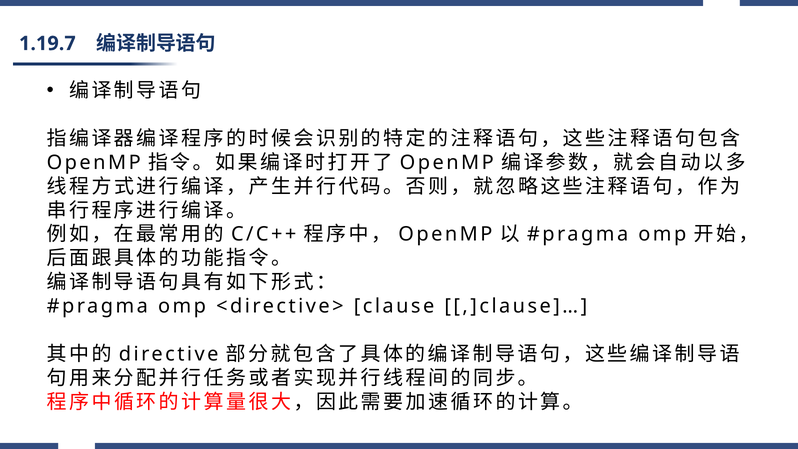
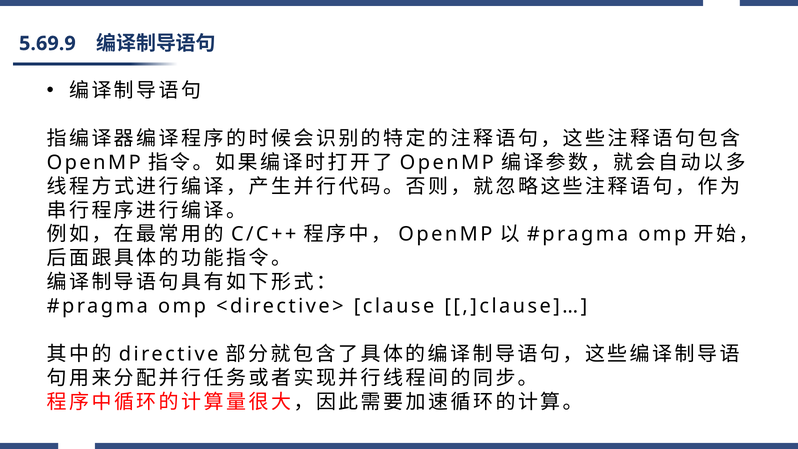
1.19.7: 1.19.7 -> 5.69.9 (47, 43)
